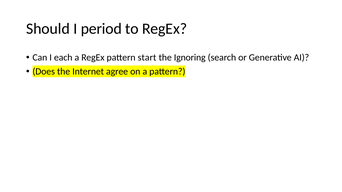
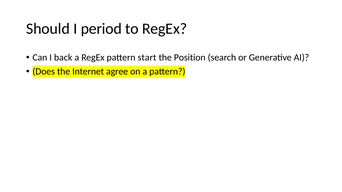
each: each -> back (63, 58)
Ignoring: Ignoring -> Position (190, 58)
